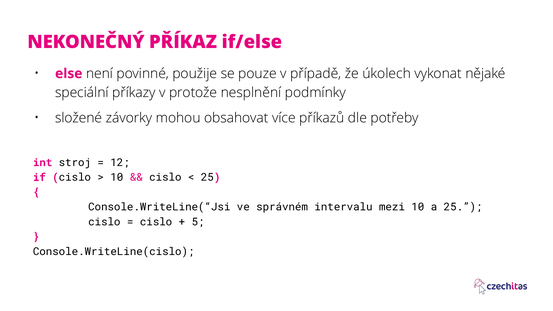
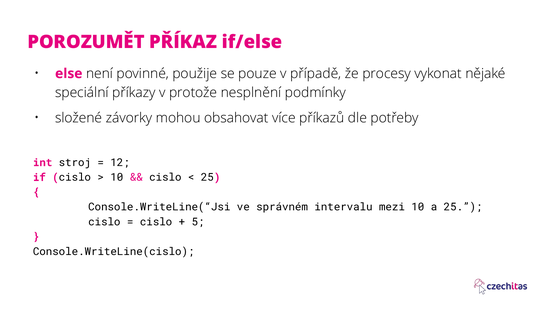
NEKONEČNÝ: NEKONEČNÝ -> POROZUMĚT (86, 42)
úkolech: úkolech -> procesy (387, 74)
